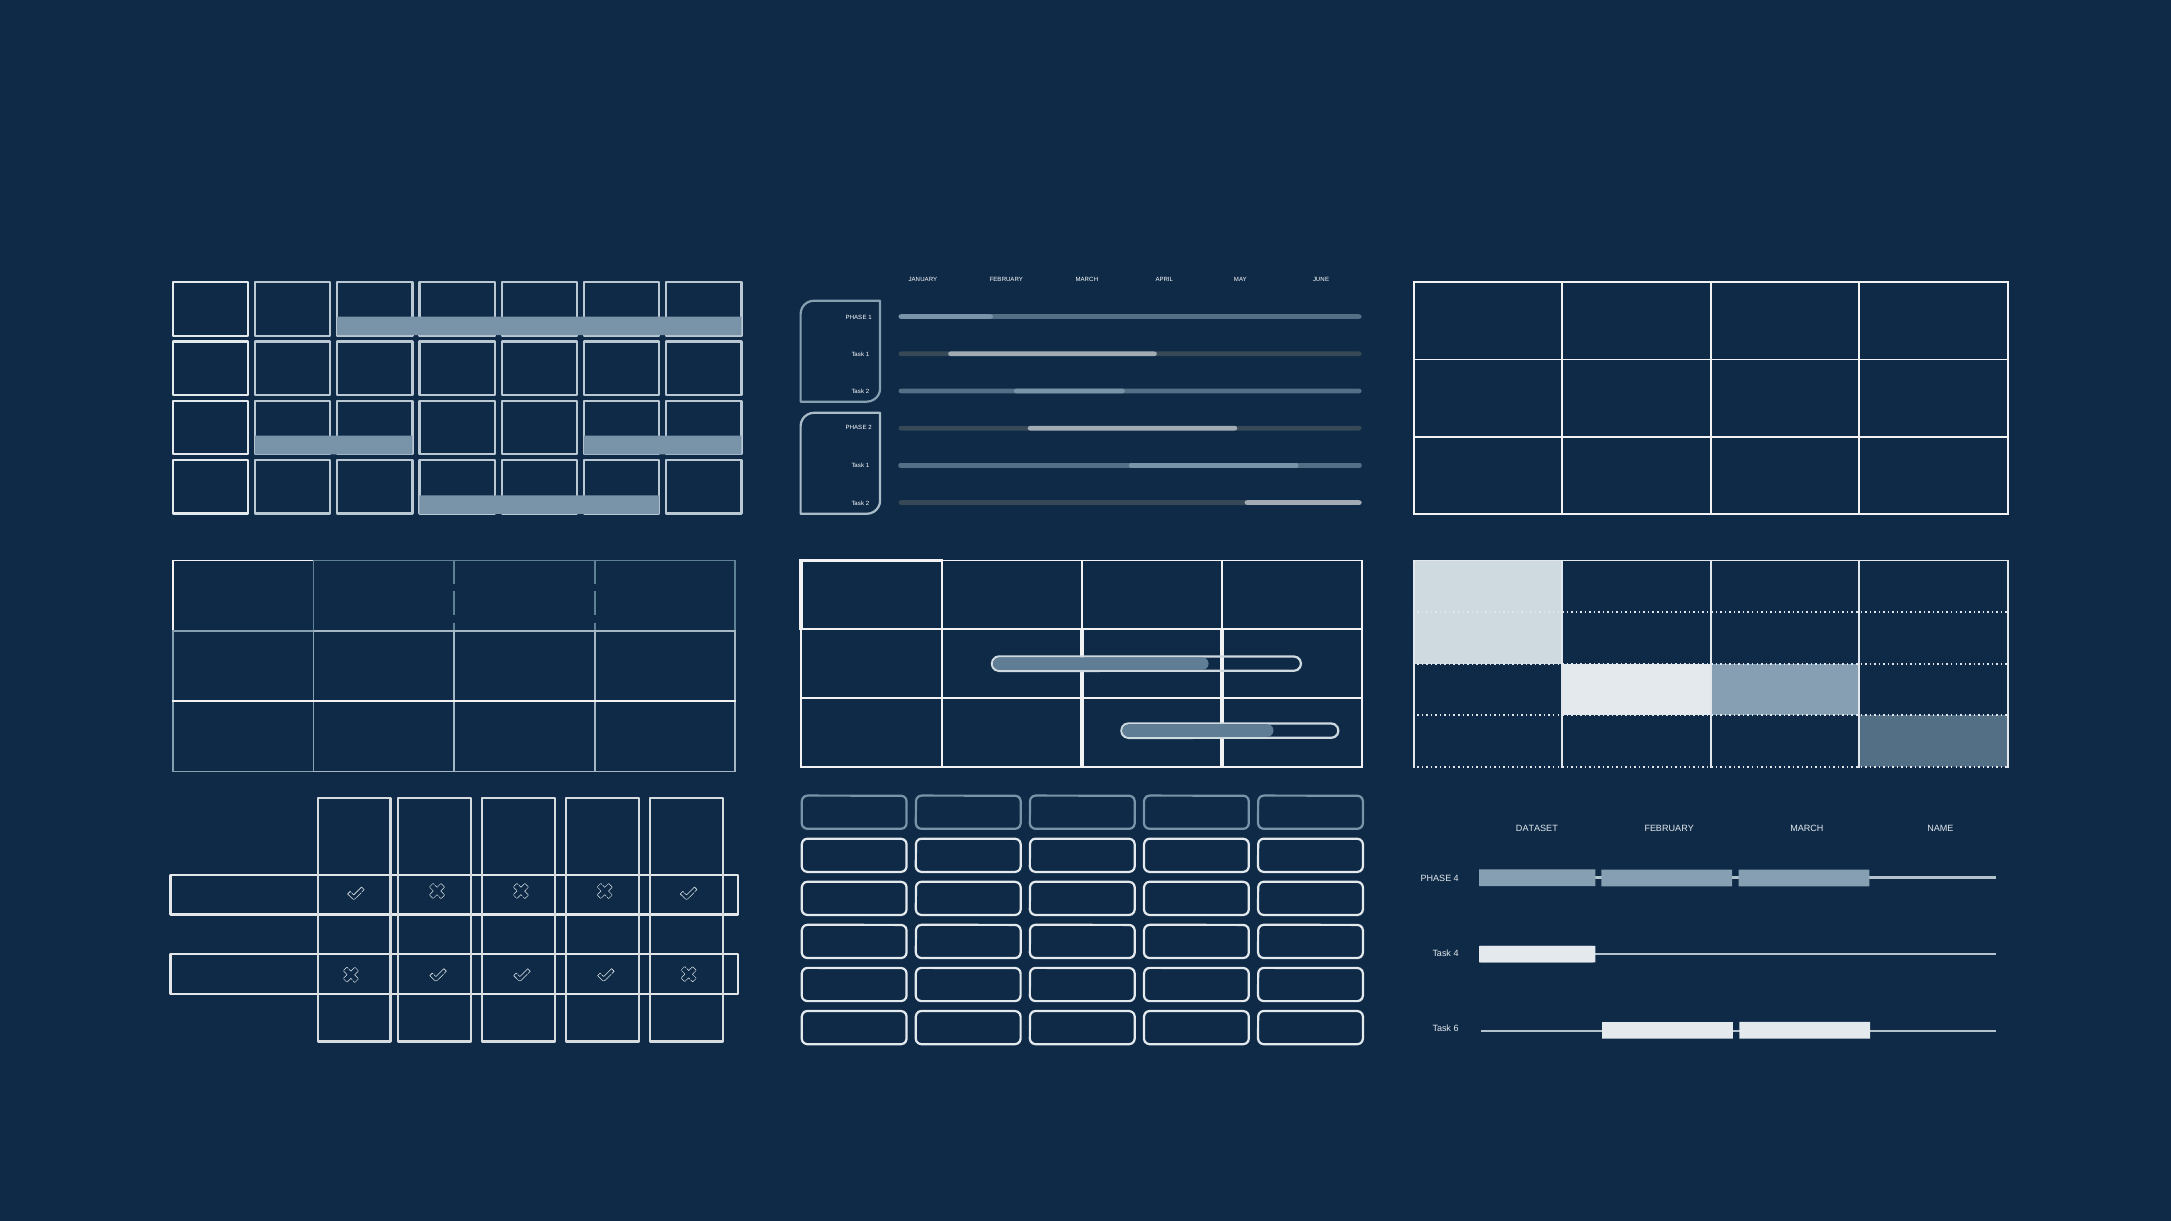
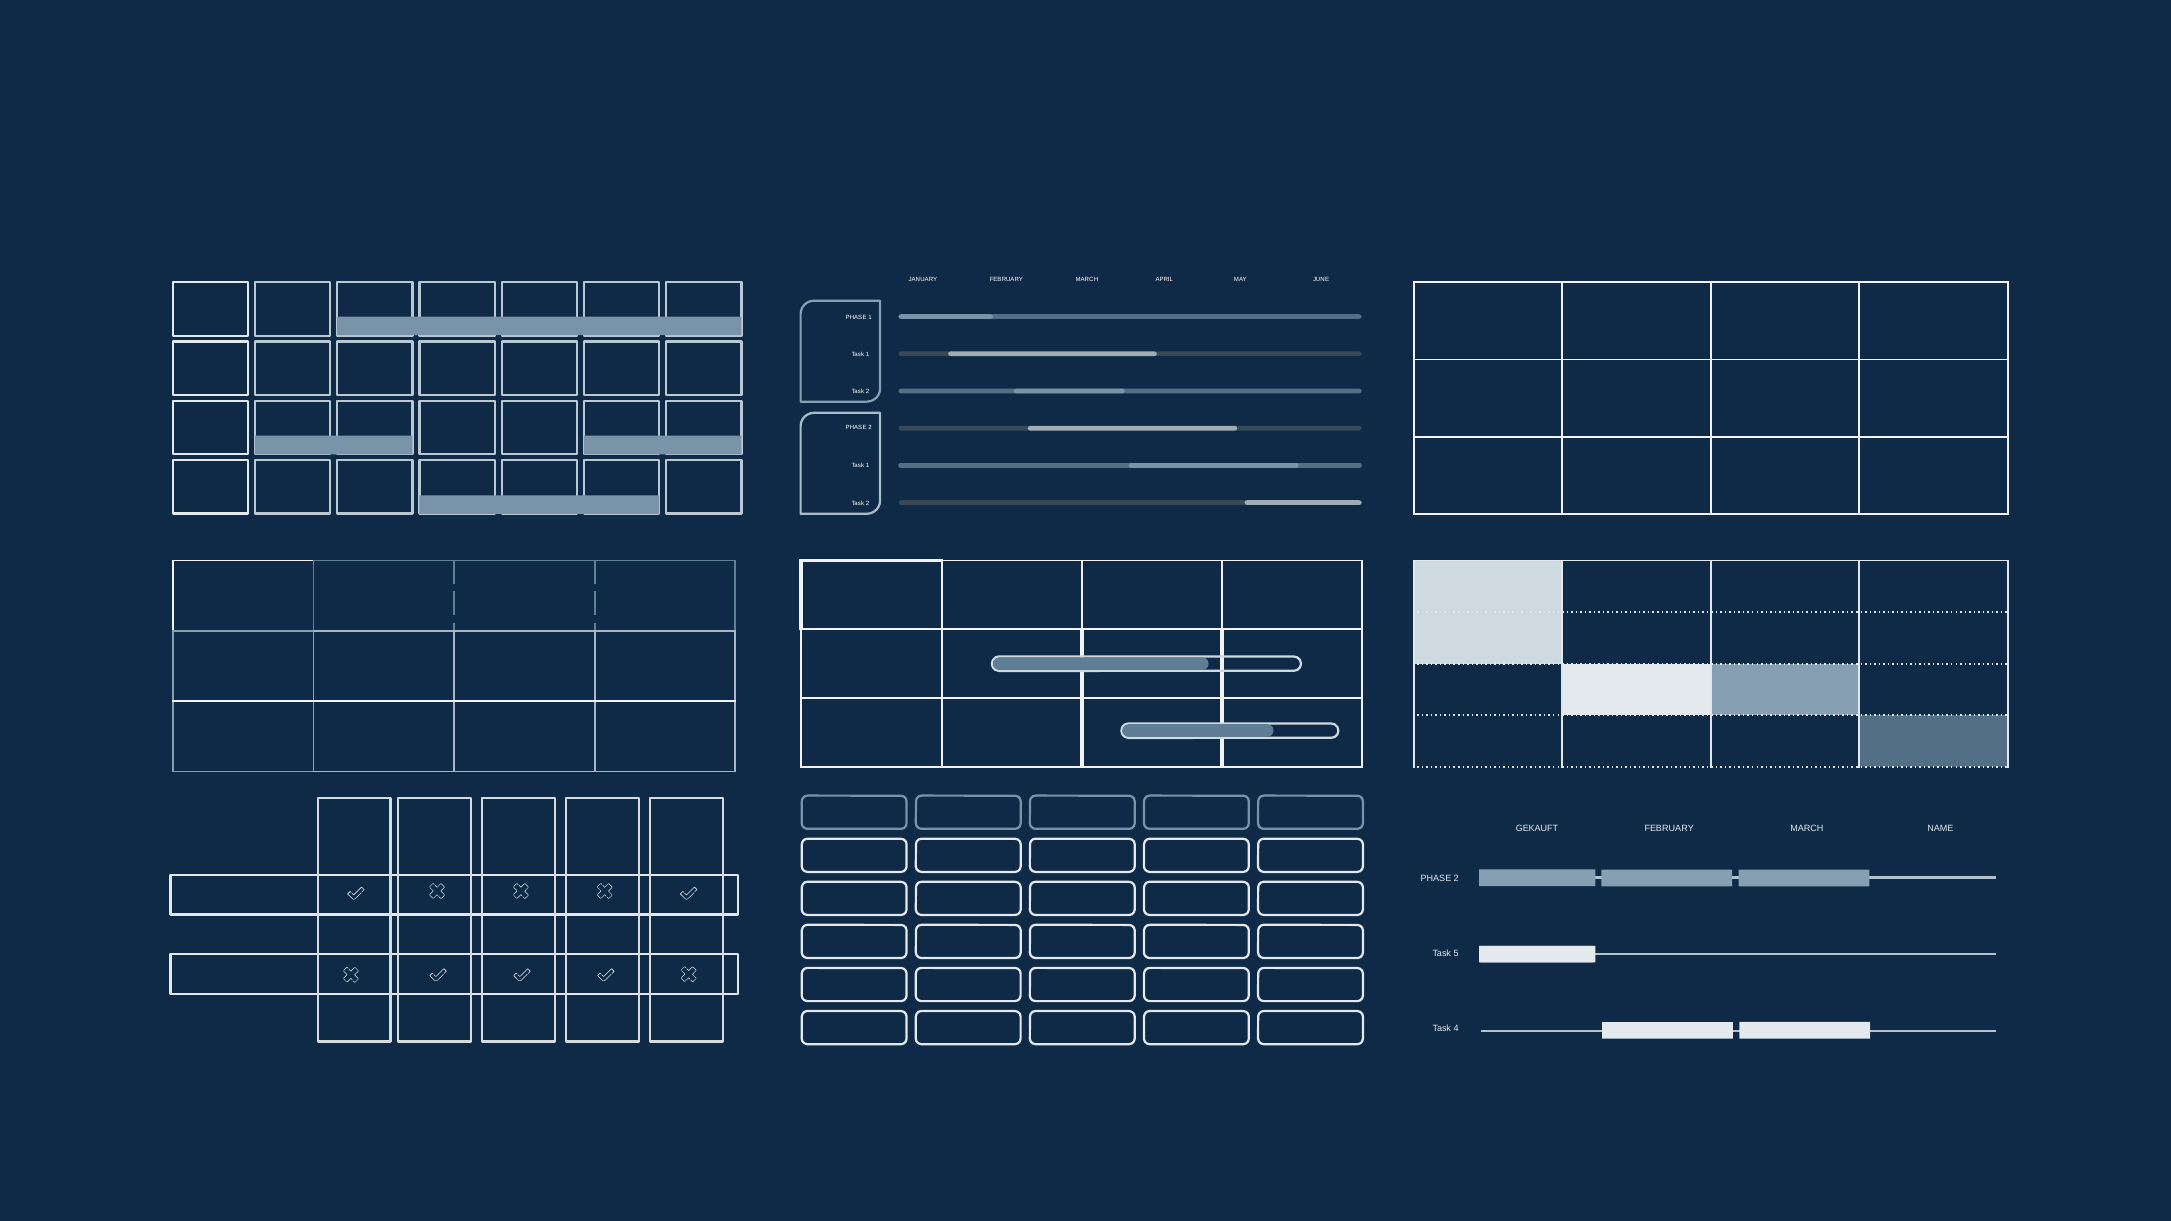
DATASET: DATASET -> GEKAUFT (1537, 828)
4: 4 -> 2 (1456, 878)
Task 4: 4 -> 5 (1456, 953)
6: 6 -> 4 (1456, 1028)
